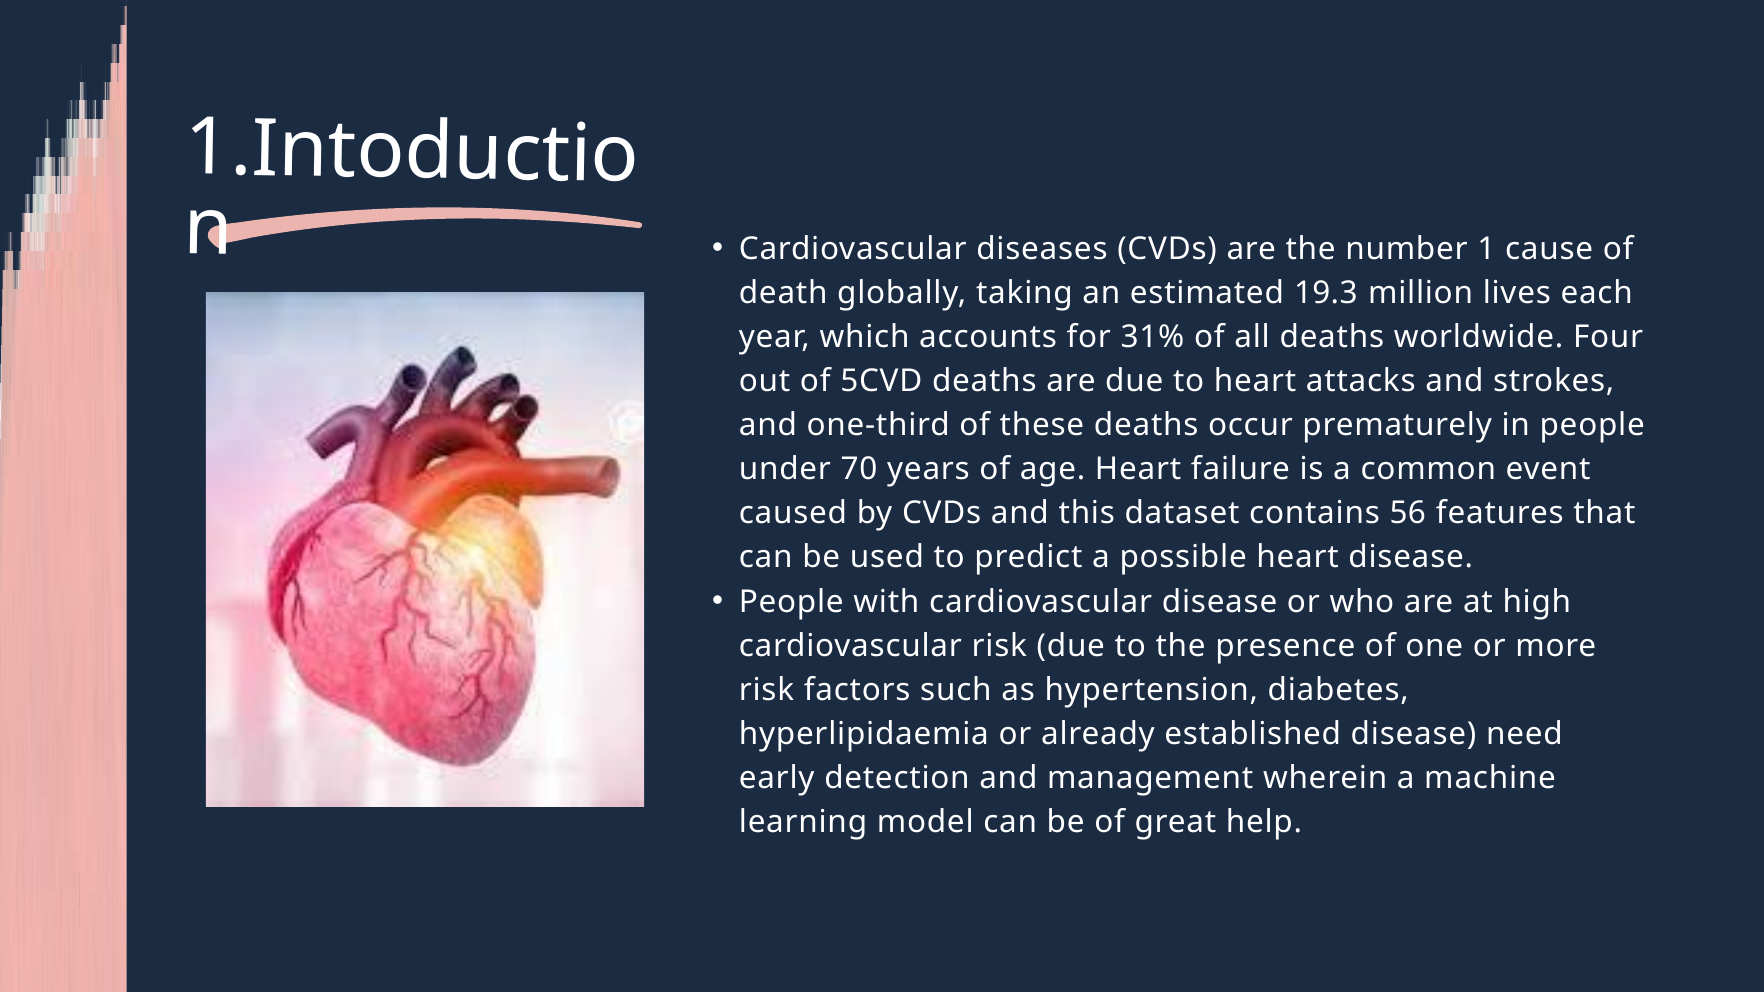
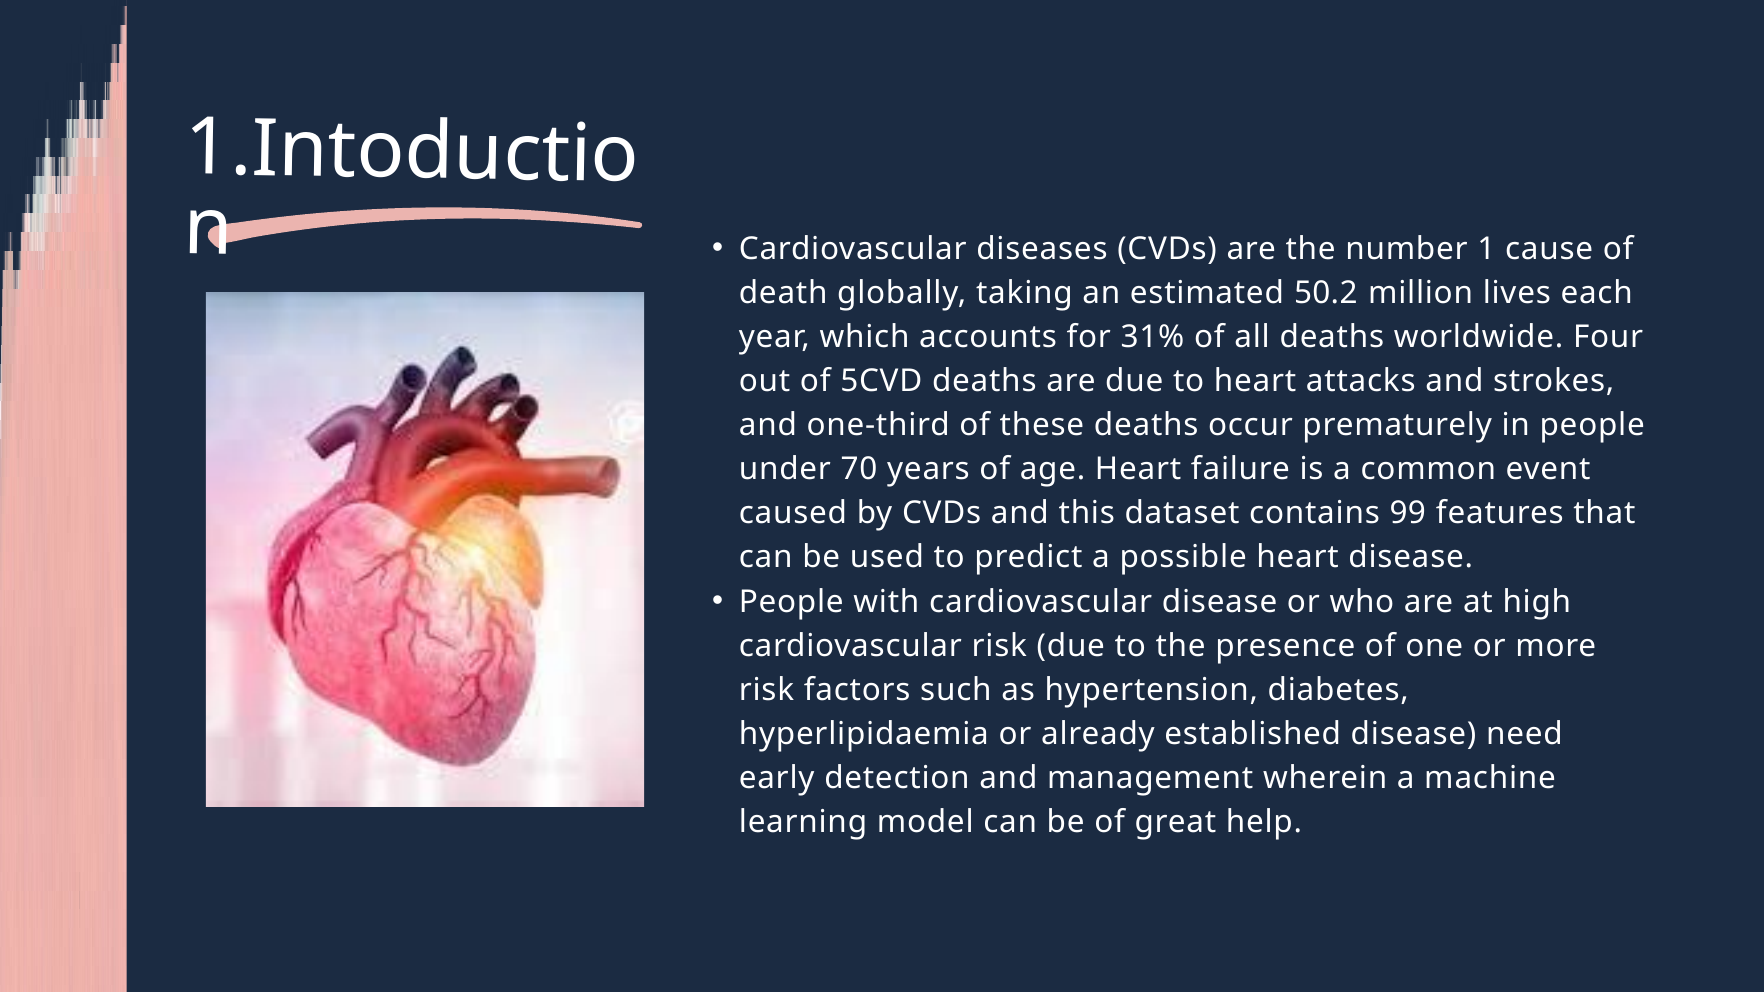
19.3: 19.3 -> 50.2 (1326, 293)
56: 56 -> 99 (1408, 514)
